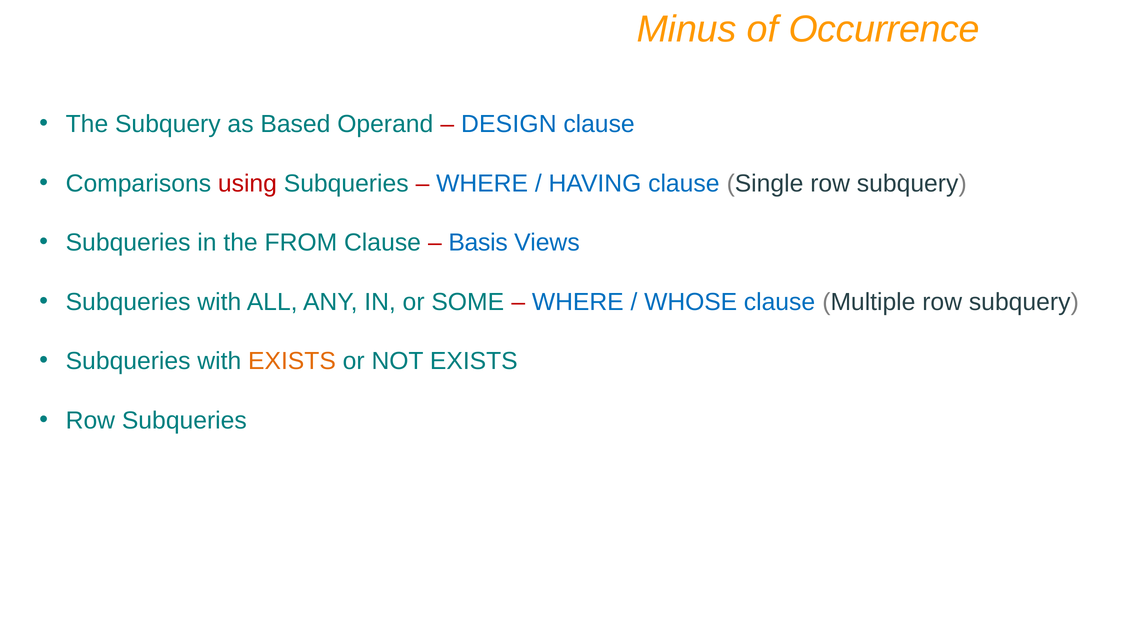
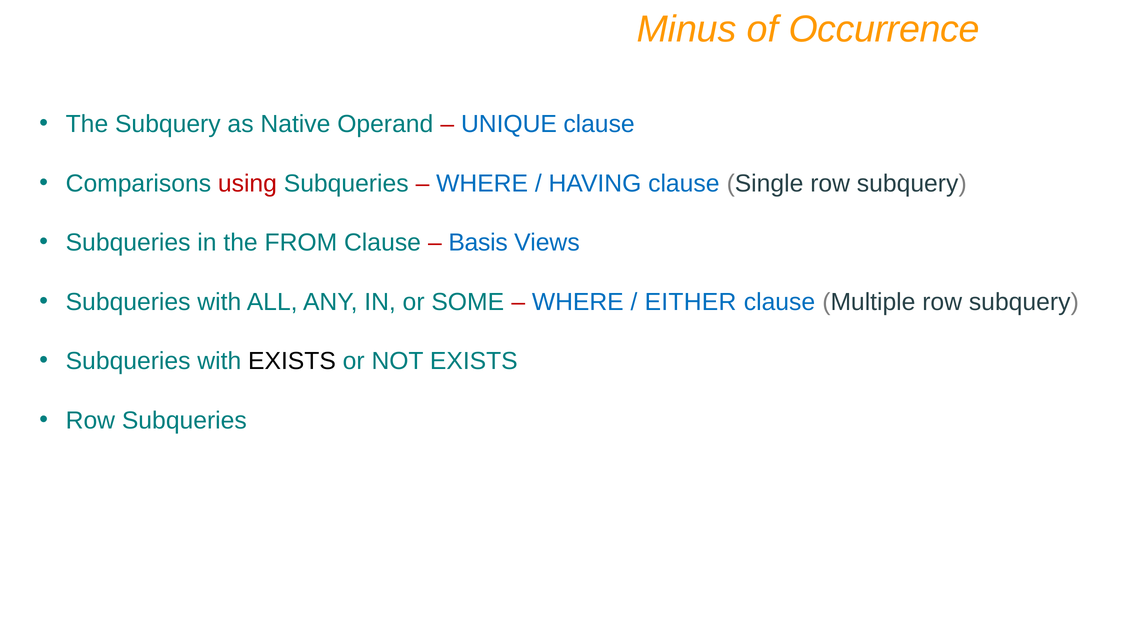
Based: Based -> Native (295, 124)
DESIGN: DESIGN -> UNIQUE (509, 124)
WHOSE: WHOSE -> EITHER (691, 302)
EXISTS colour: orange -> black (292, 361)
